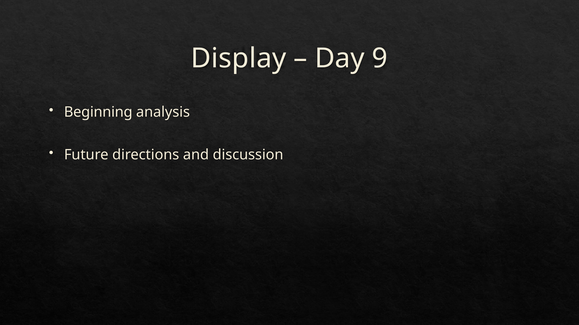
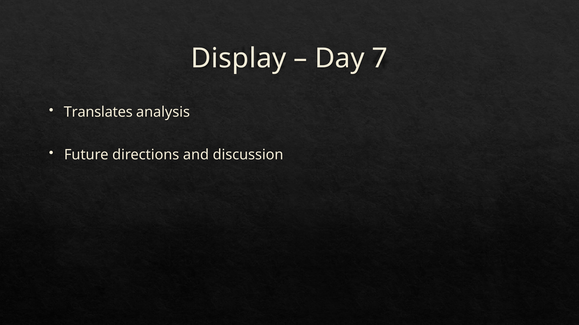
9: 9 -> 7 (380, 59)
Beginning: Beginning -> Translates (98, 112)
